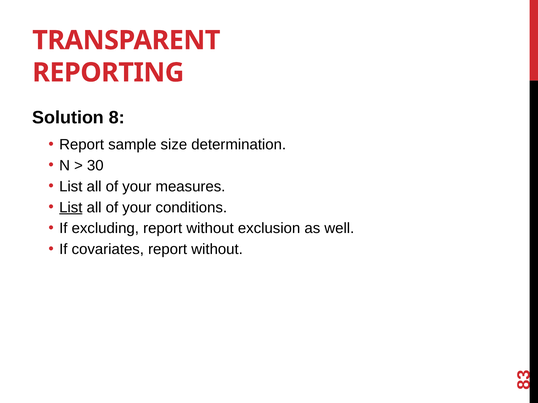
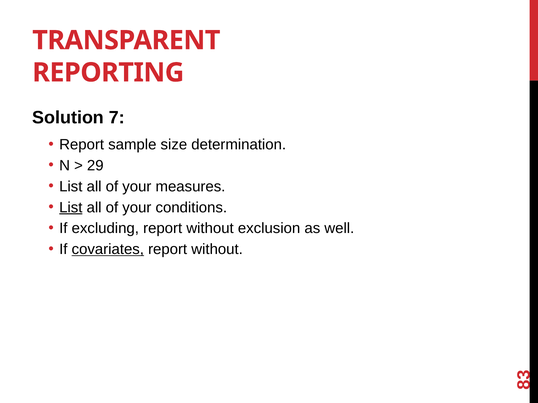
Solution 8: 8 -> 7 (117, 118)
30: 30 -> 29 (95, 166)
covariates underline: none -> present (108, 250)
